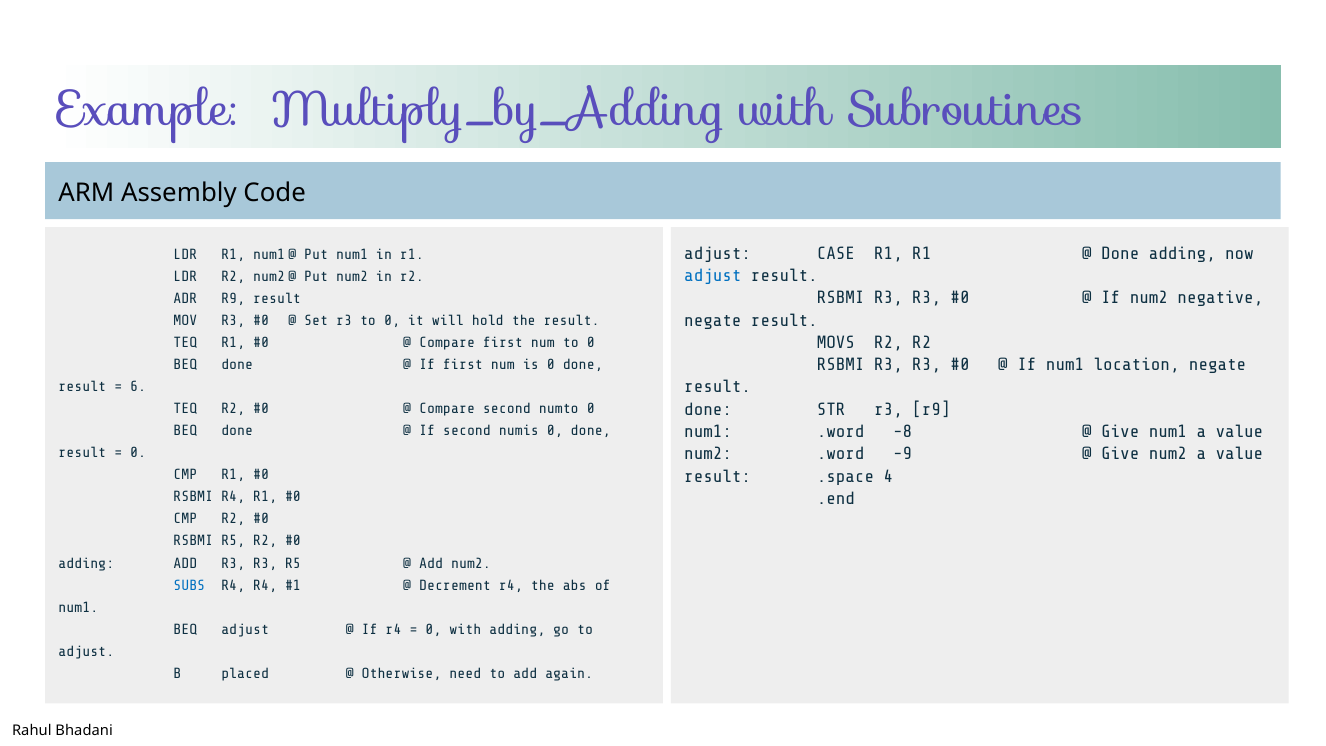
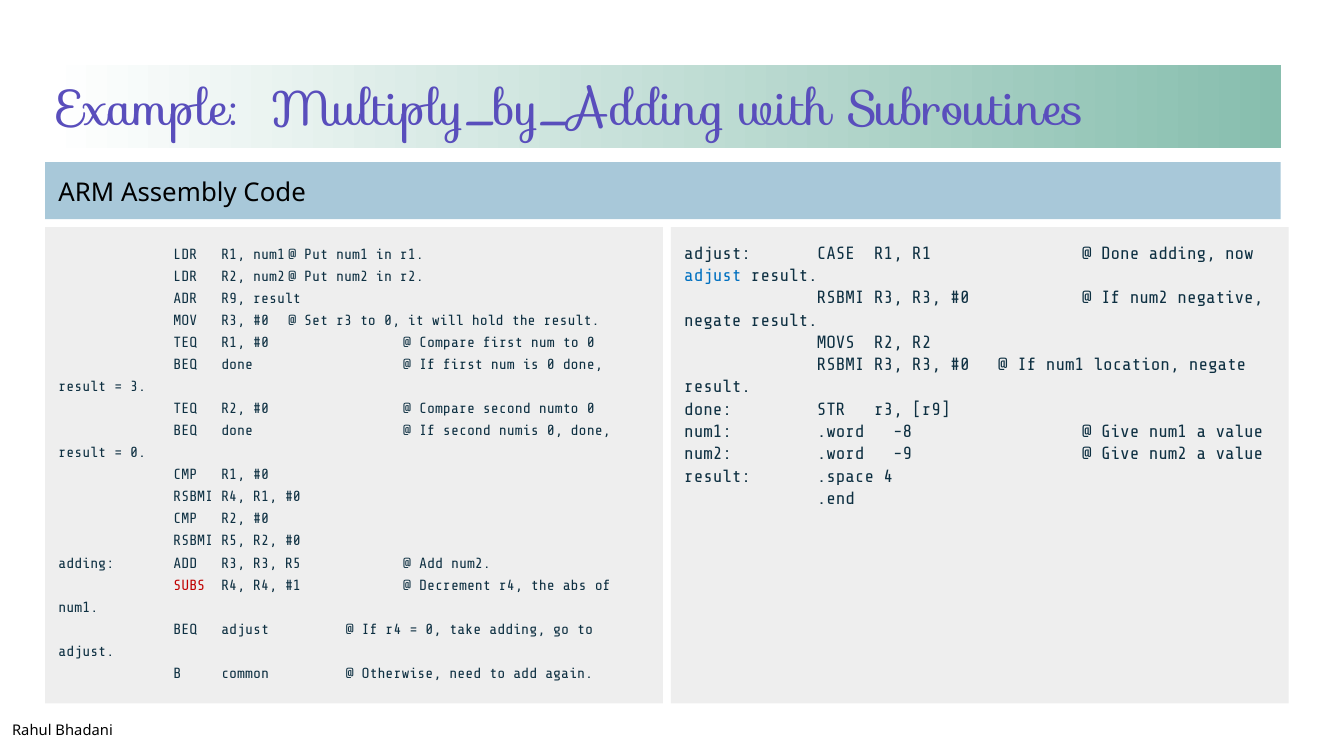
6: 6 -> 3 (138, 387)
SUBS colour: blue -> red (189, 585)
0 with: with -> take (465, 629)
placed: placed -> common (245, 673)
